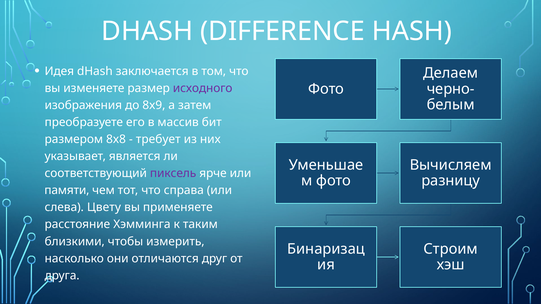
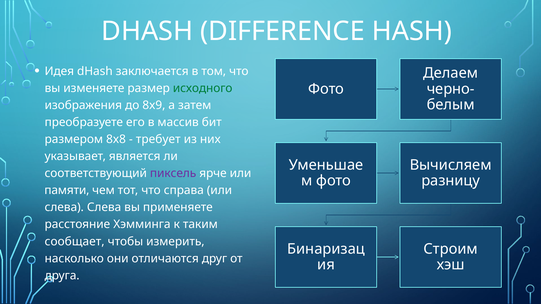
исходного colour: purple -> green (203, 88)
слева Цвету: Цвету -> Слева (104, 208)
близкими: близкими -> сообщает (75, 242)
